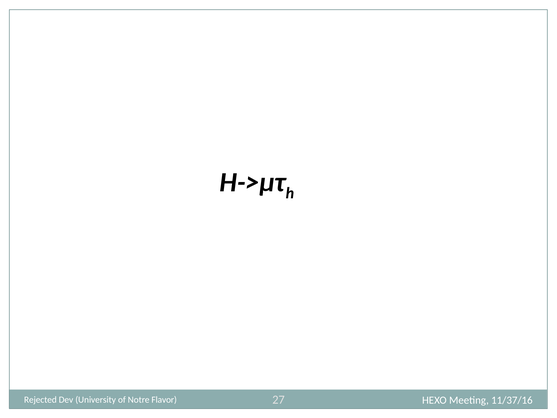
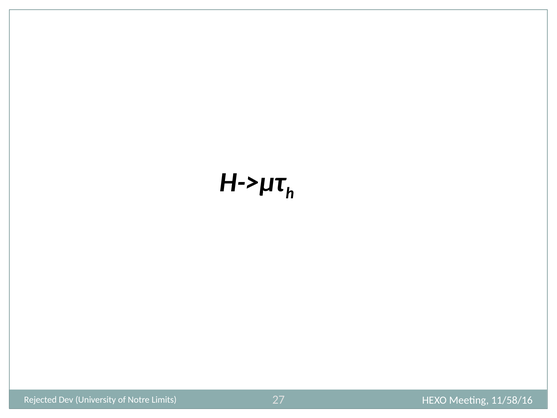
Flavor: Flavor -> Limits (164, 399)
11/37/16: 11/37/16 -> 11/58/16 (512, 400)
